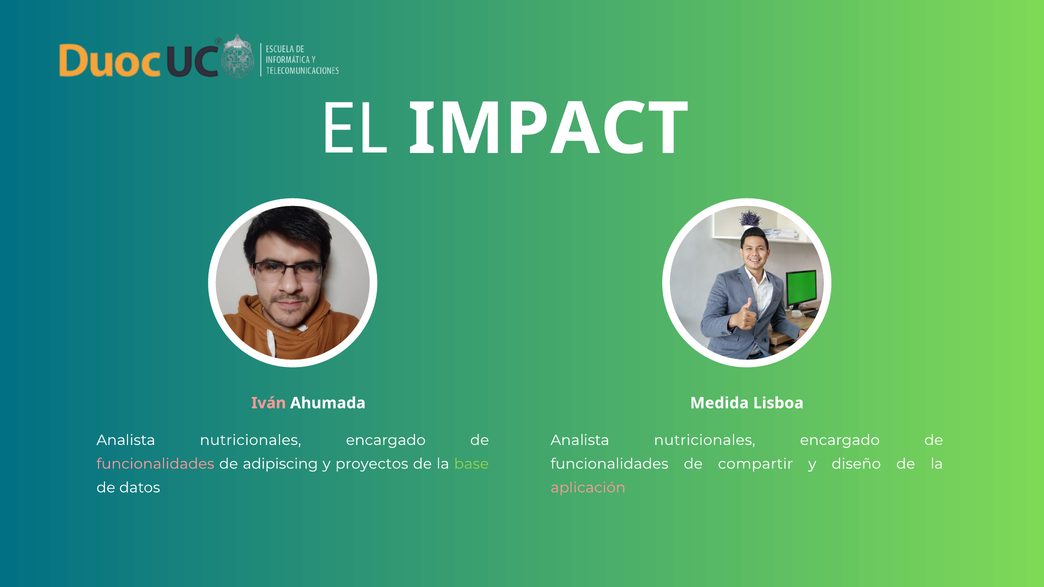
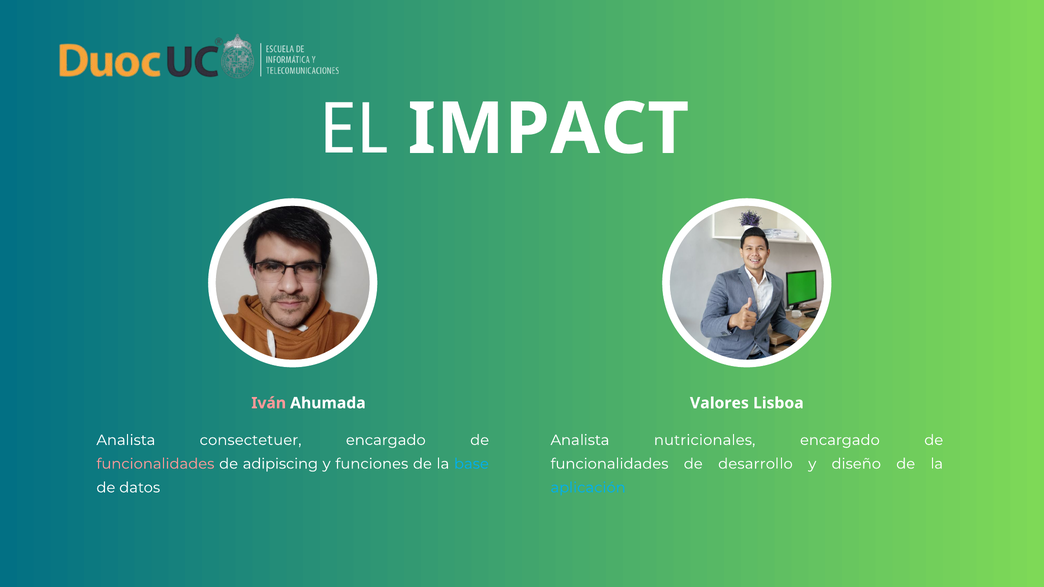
Medida: Medida -> Valores (719, 403)
nutricionales: nutricionales -> consectetuer (251, 440)
proyectos: proyectos -> funciones (372, 464)
base colour: light green -> light blue (471, 464)
compartir: compartir -> desarrollo (755, 464)
aplicación colour: pink -> light blue (588, 488)
